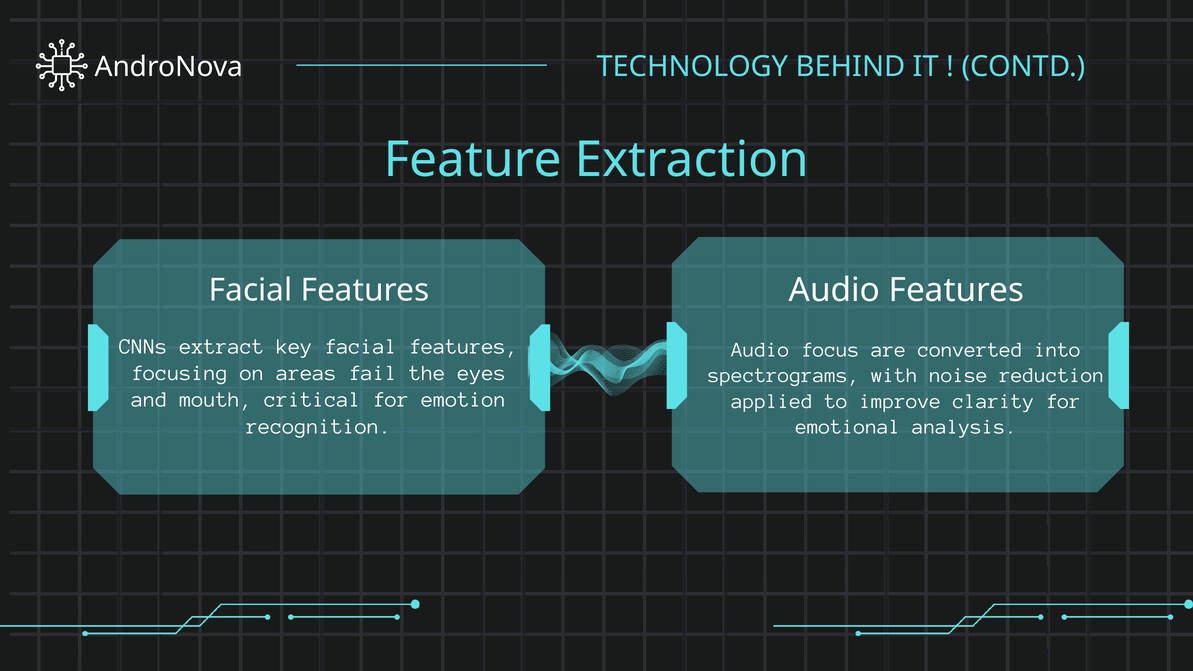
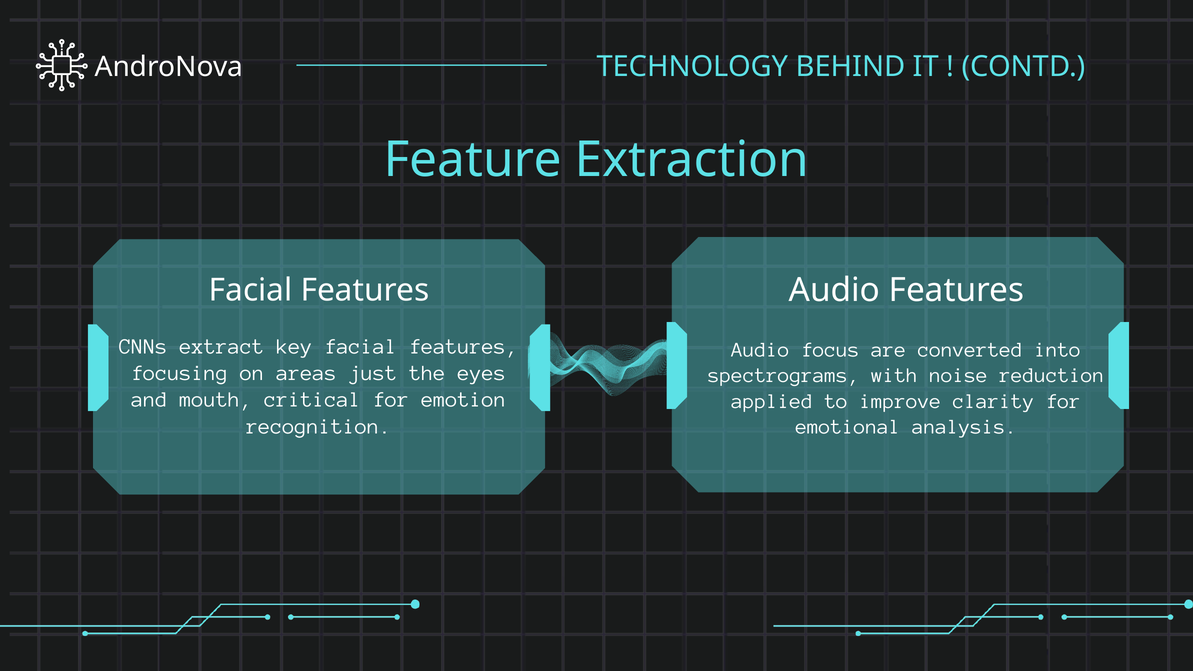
fail: fail -> just (373, 373)
